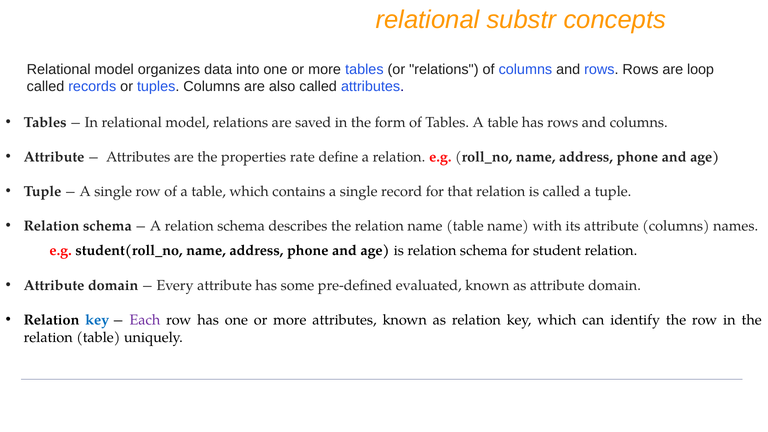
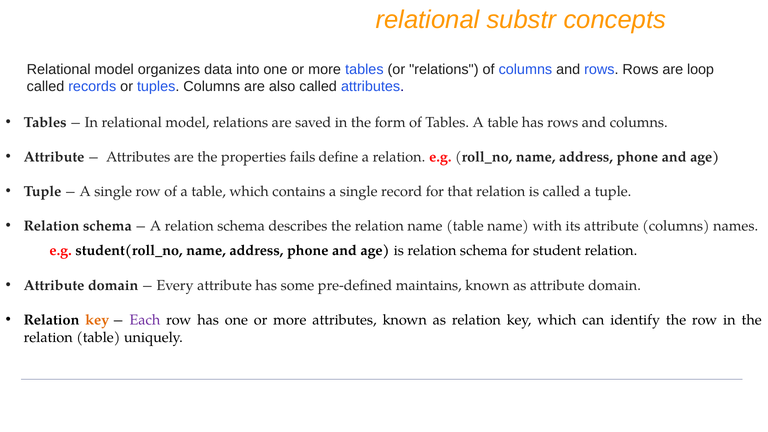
rate: rate -> fails (302, 157)
evaluated: evaluated -> maintains (429, 285)
key colour: blue -> orange (97, 320)
